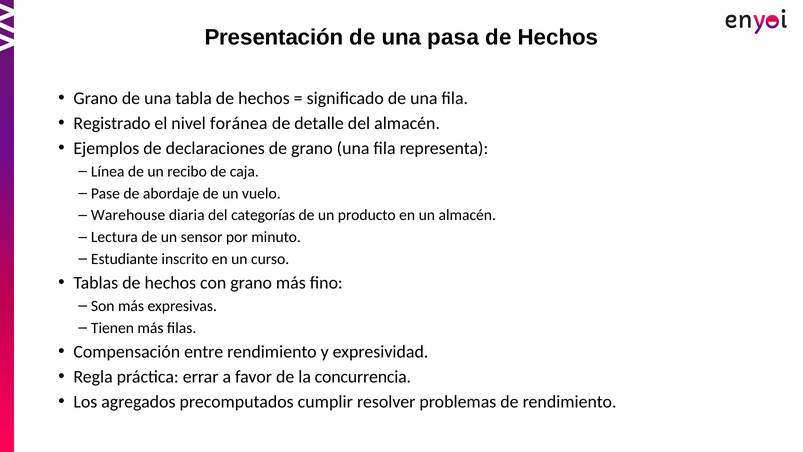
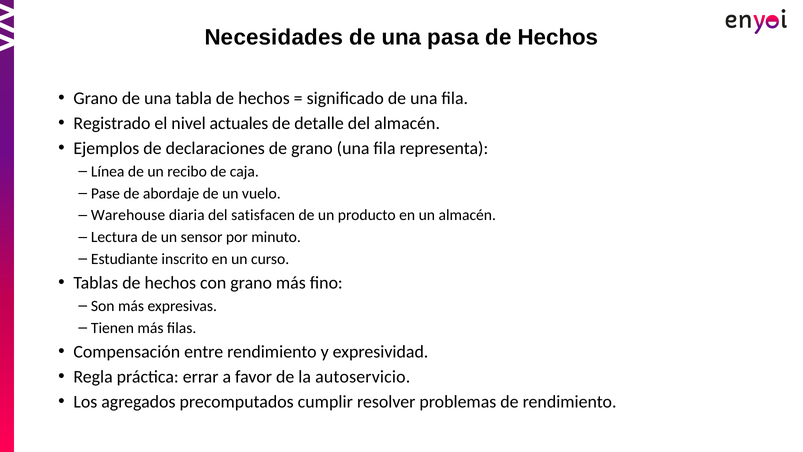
Presentación: Presentación -> Necesidades (274, 37)
foránea: foránea -> actuales (239, 123)
categorías: categorías -> satisfacen (263, 215)
concurrencia: concurrencia -> autoservicio (363, 376)
